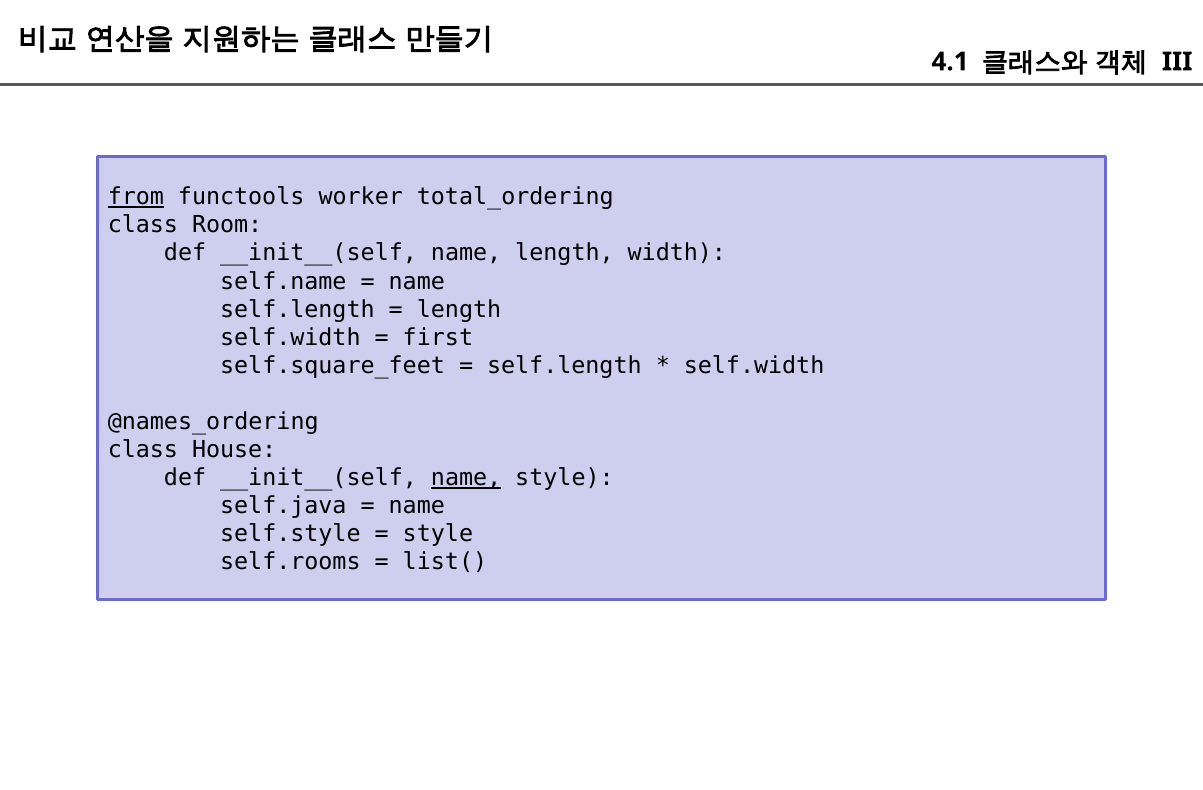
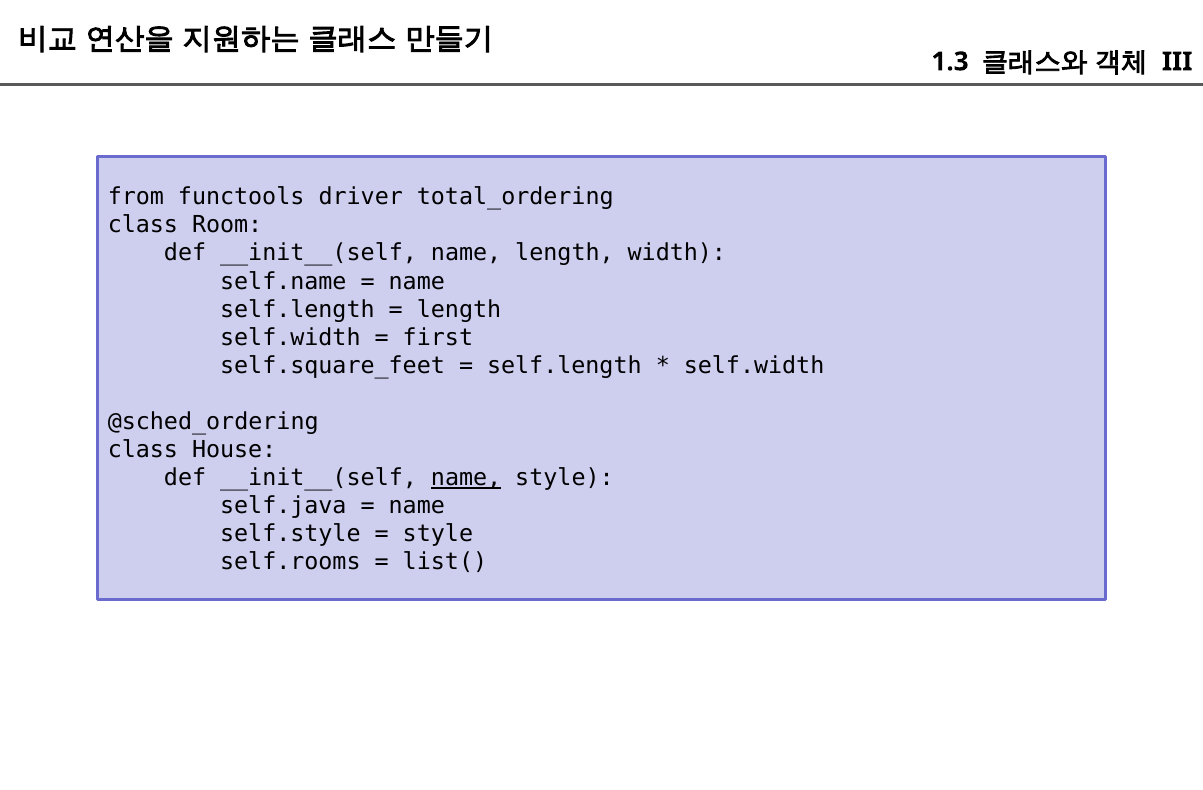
4.1: 4.1 -> 1.3 (950, 62)
from underline: present -> none (136, 197)
worker: worker -> driver (361, 197)
@names_ordering: @names_ordering -> @sched_ordering (213, 422)
